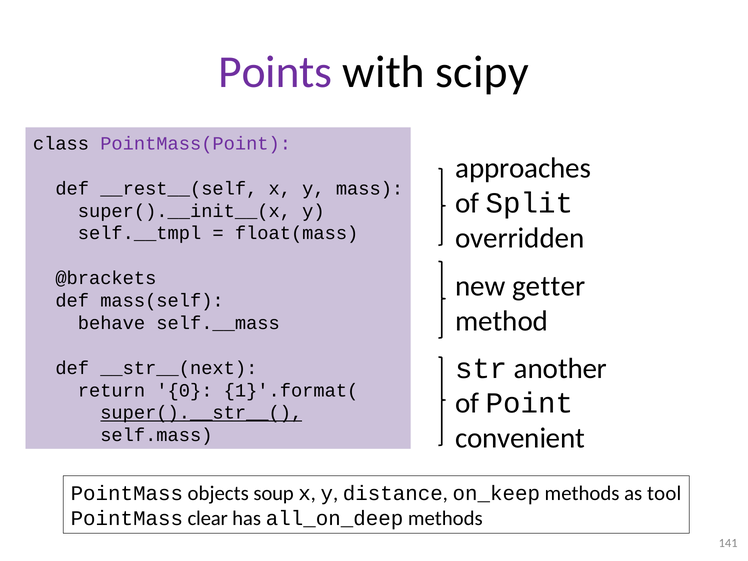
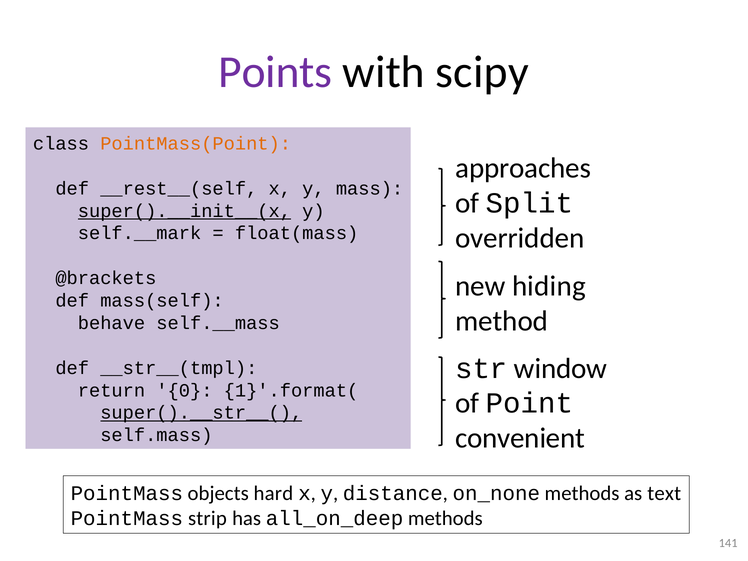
PointMass(Point colour: purple -> orange (196, 144)
super().__init__(x underline: none -> present (184, 211)
self.__tmpl: self.__tmpl -> self.__mark (140, 233)
getter: getter -> hiding (549, 286)
another: another -> window (561, 368)
__str__(next: __str__(next -> __str__(tmpl (179, 368)
soup: soup -> hard (273, 493)
on_keep: on_keep -> on_none (496, 493)
tool: tool -> text (664, 493)
clear: clear -> strip (207, 518)
